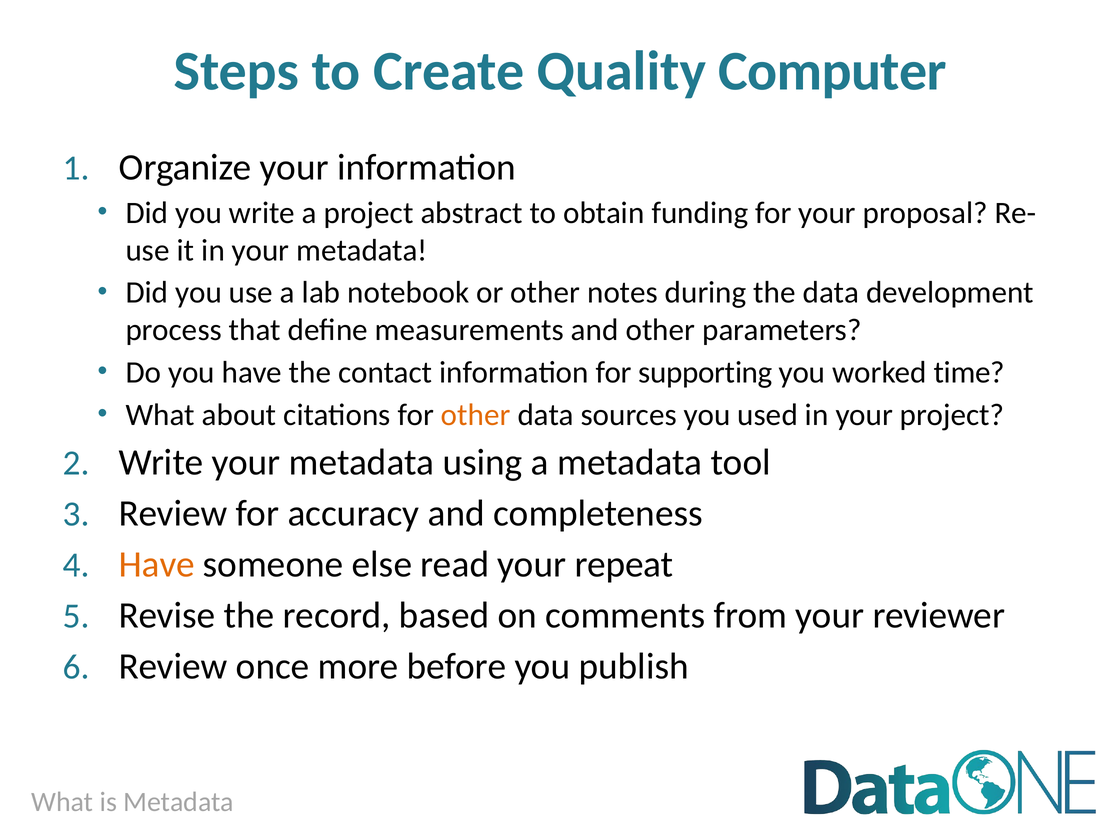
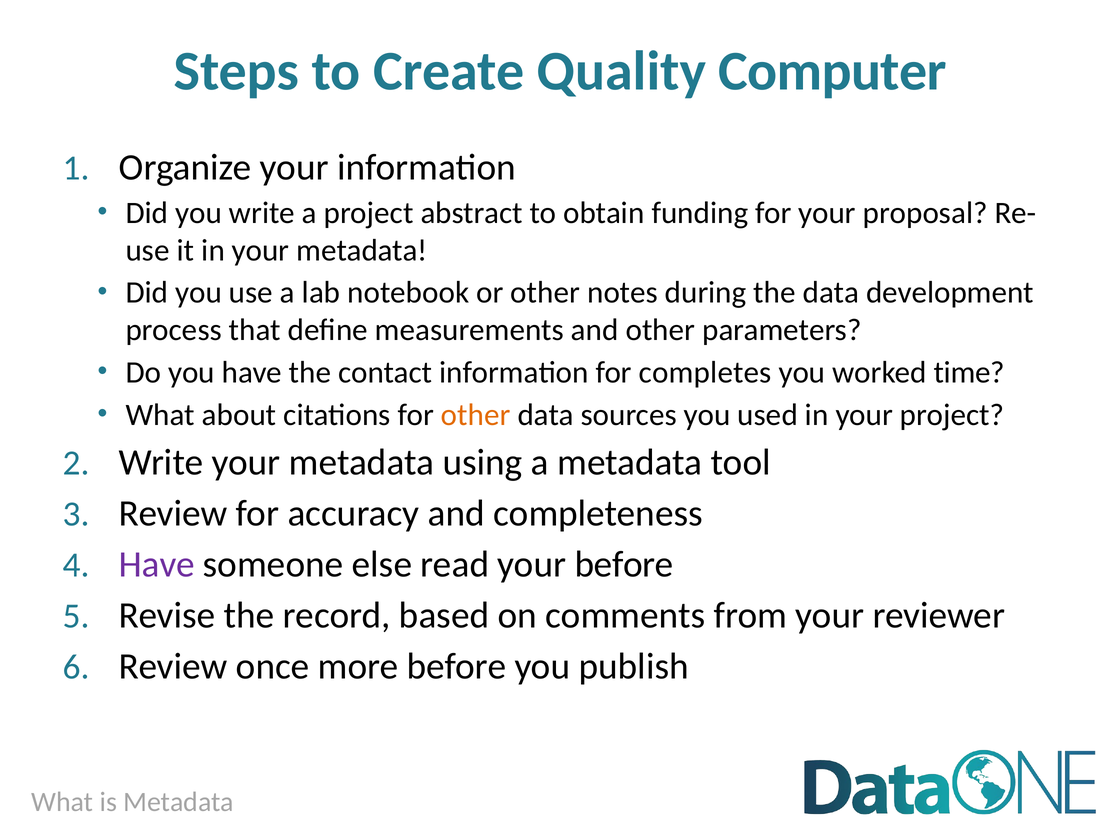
supporting: supporting -> completes (705, 372)
Have colour: orange -> purple (157, 565)
your repeat: repeat -> before (624, 565)
